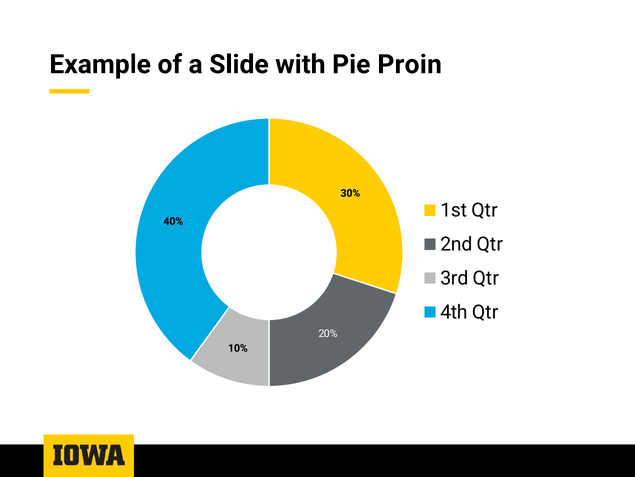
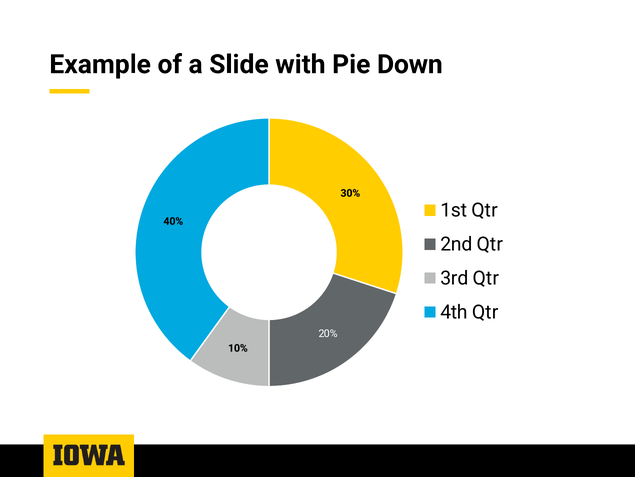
Proin: Proin -> Down (410, 64)
